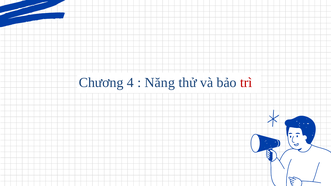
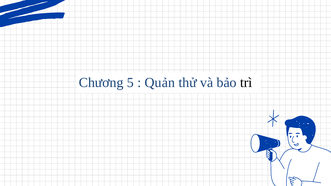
4: 4 -> 5 (130, 83)
Năng: Năng -> Quản (160, 83)
trì colour: red -> black (246, 83)
